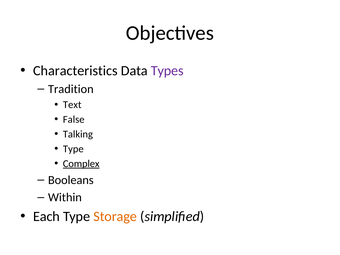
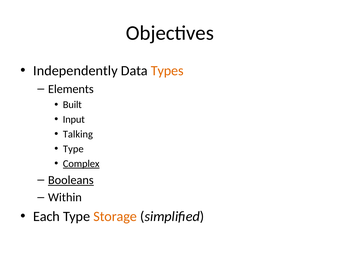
Characteristics: Characteristics -> Independently (75, 71)
Types colour: purple -> orange (167, 71)
Tradition: Tradition -> Elements (71, 89)
Text: Text -> Built (72, 105)
False: False -> Input (74, 120)
Booleans underline: none -> present (71, 180)
